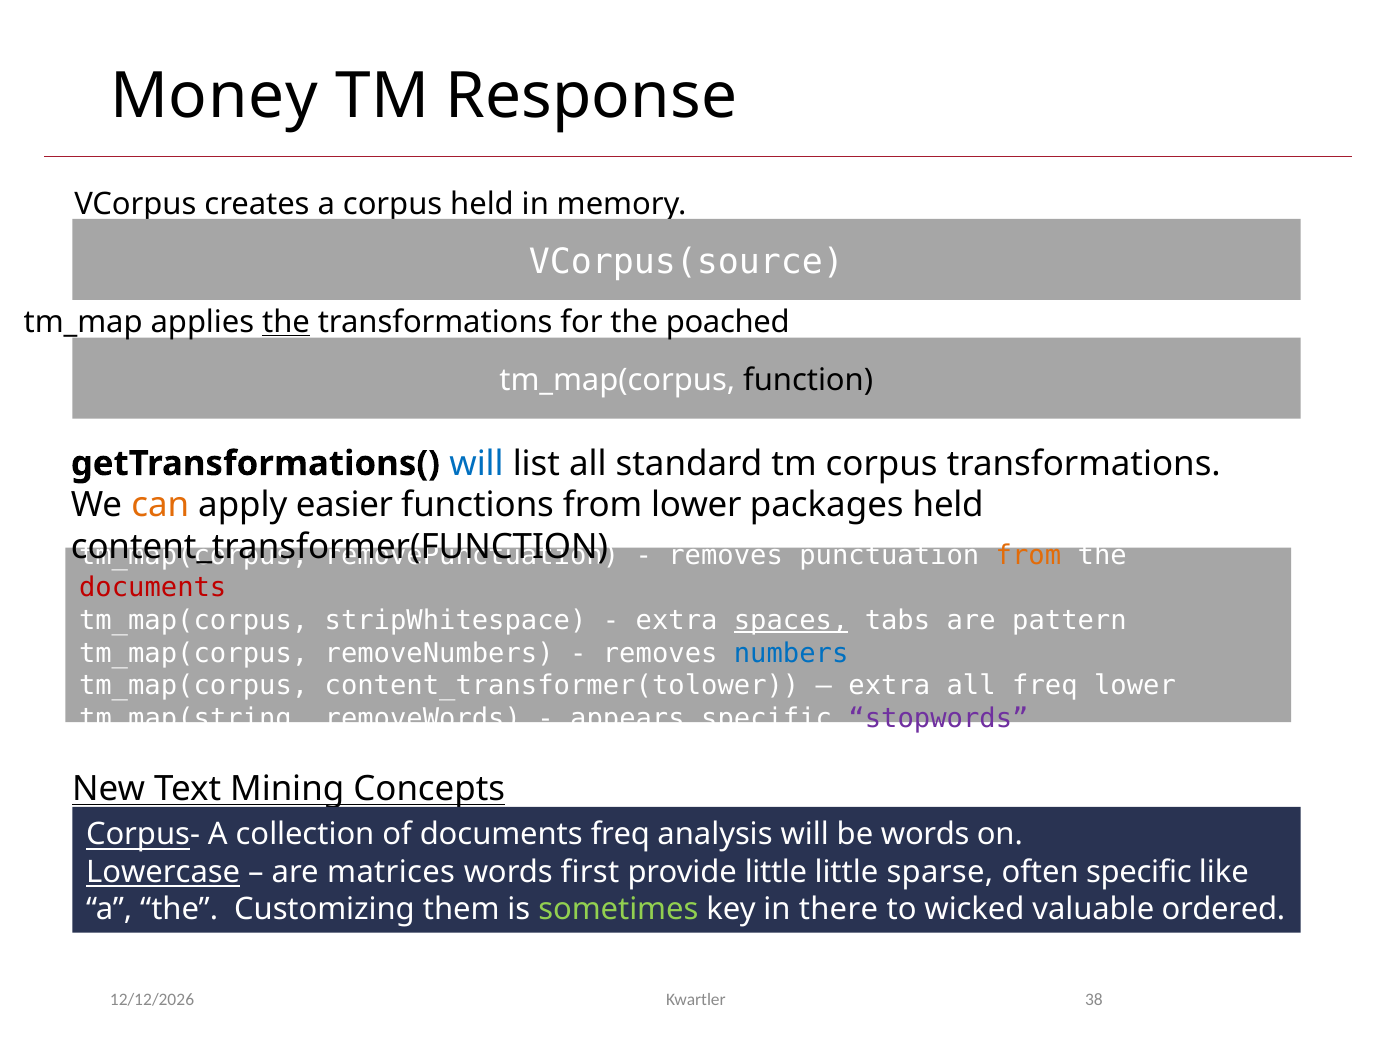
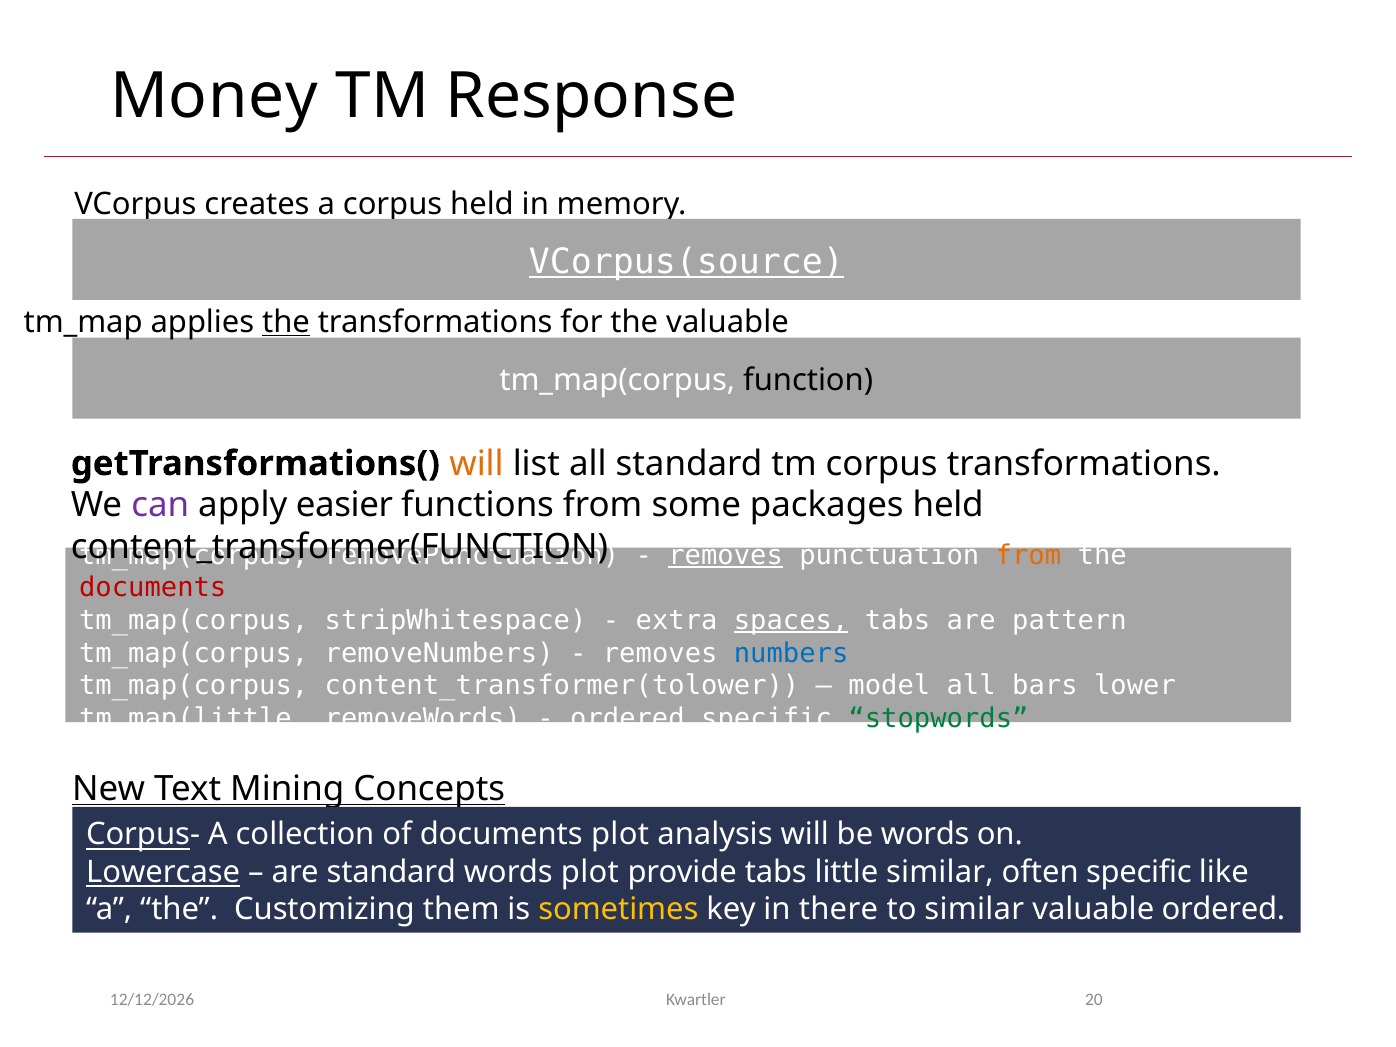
VCorpus(source underline: none -> present (686, 262)
the poached: poached -> valuable (728, 322)
will colour: blue -> orange (477, 464)
can colour: orange -> purple (160, 505)
from lower: lower -> some (696, 505)
removes underline: none -> present (726, 555)
extra: extra -> model (889, 686)
all freq: freq -> bars (1045, 686)
tm_map(string: tm_map(string -> tm_map(little (194, 718)
appears: appears -> ordered (627, 718)
stopwords colour: purple -> green (938, 718)
documents freq: freq -> plot (620, 835)
are matrices: matrices -> standard (391, 872)
words first: first -> plot (590, 872)
provide little: little -> tabs (776, 872)
little sparse: sparse -> similar (940, 872)
sometimes colour: light green -> yellow (618, 909)
to wicked: wicked -> similar (974, 909)
38: 38 -> 20 (1094, 999)
